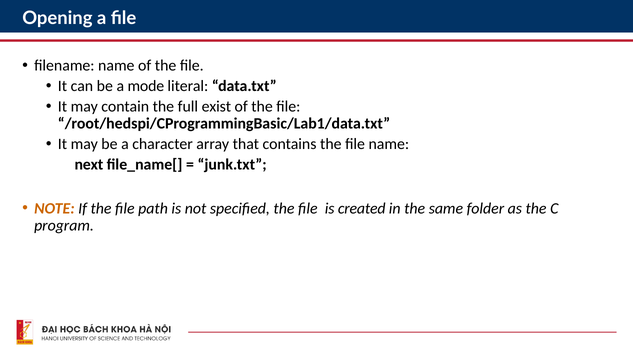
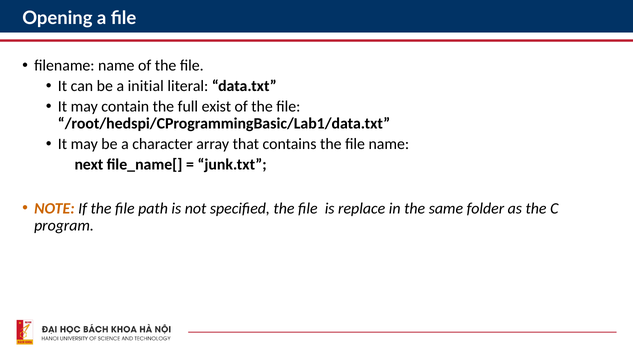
mode: mode -> initial (146, 86)
created: created -> replace (362, 208)
